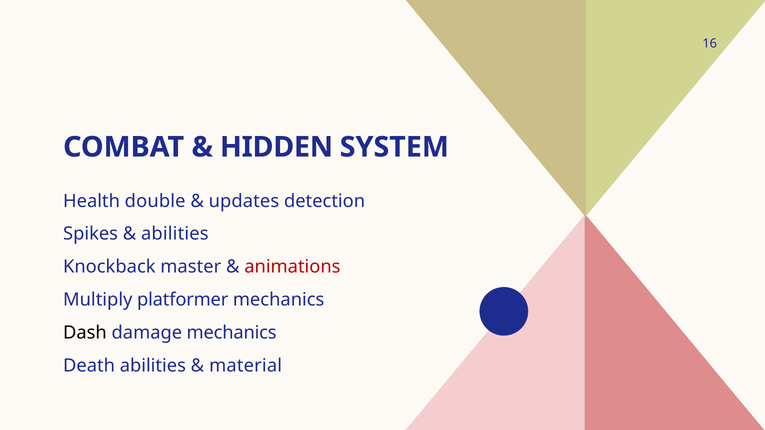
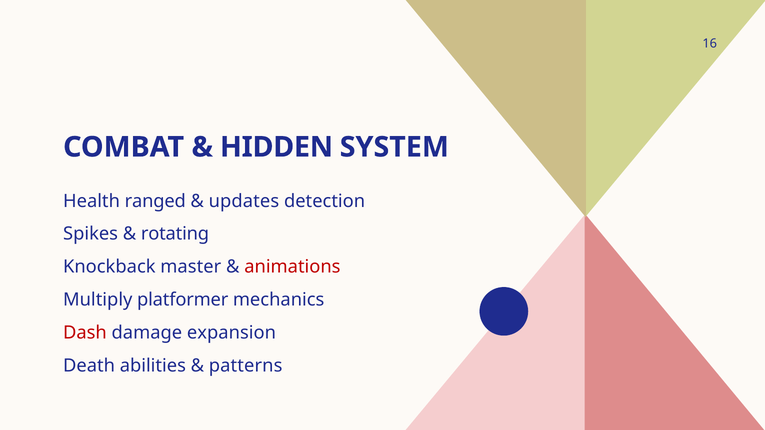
double: double -> ranged (155, 201)
abilities: abilities -> rotating (175, 234)
Dash colour: black -> red (85, 333)
damage mechanics: mechanics -> expansion (231, 333)
material: material -> patterns (246, 366)
